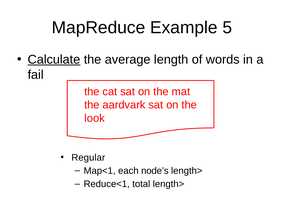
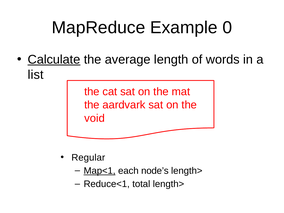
5: 5 -> 0 (227, 27)
fail: fail -> list (36, 75)
look: look -> void (95, 118)
Map<1 underline: none -> present (100, 171)
